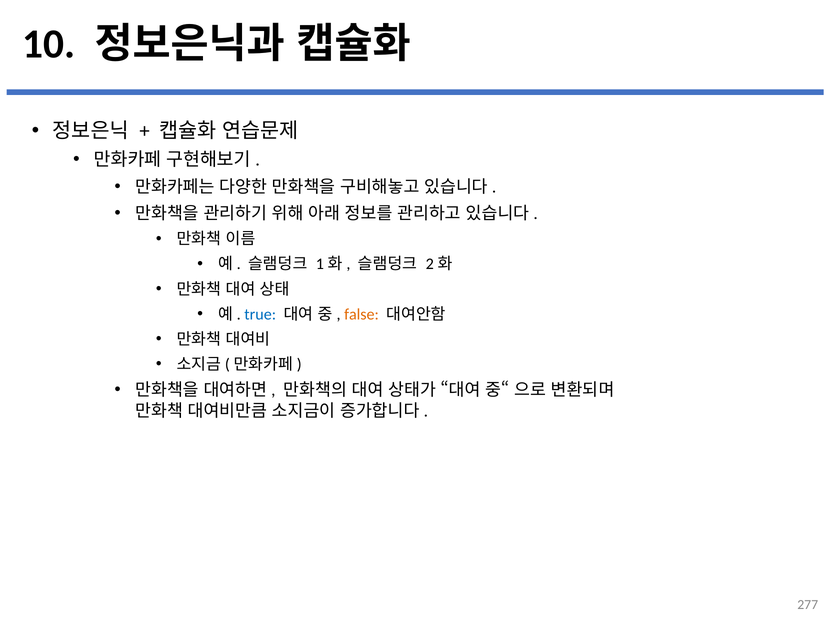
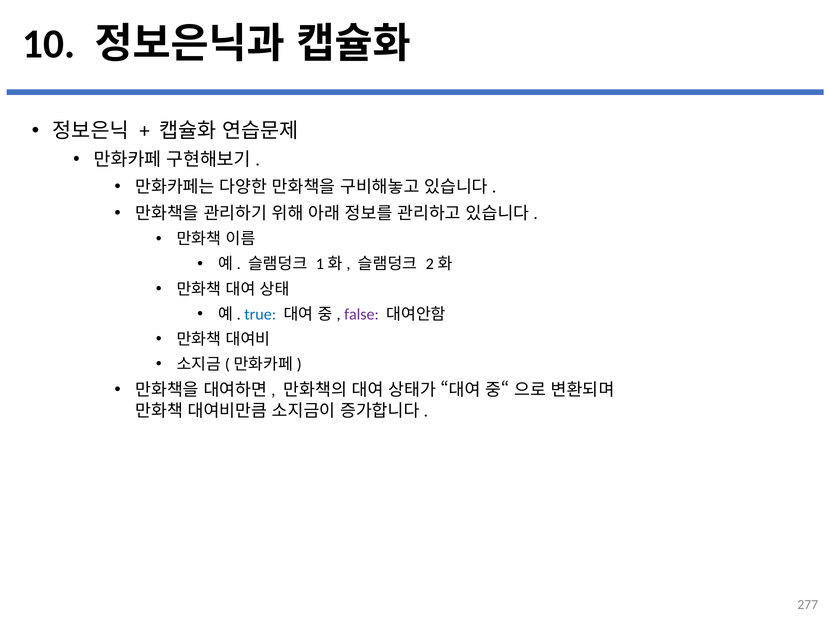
false colour: orange -> purple (361, 314)
